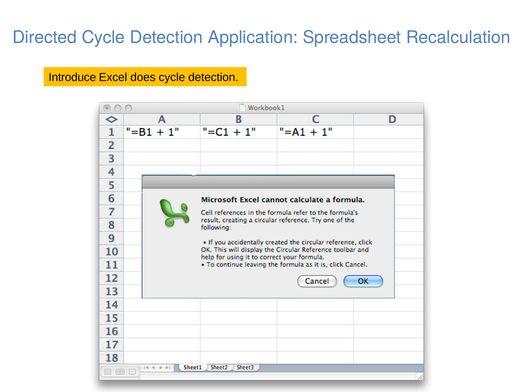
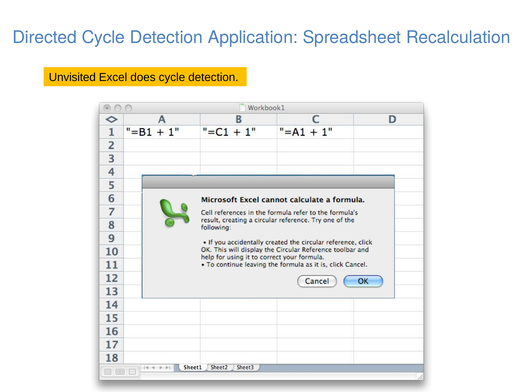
Introduce: Introduce -> Unvisited (72, 78)
